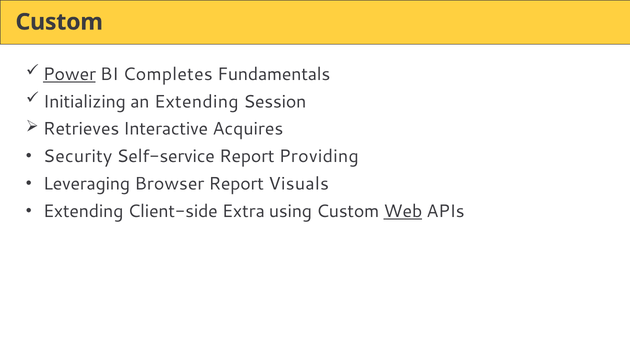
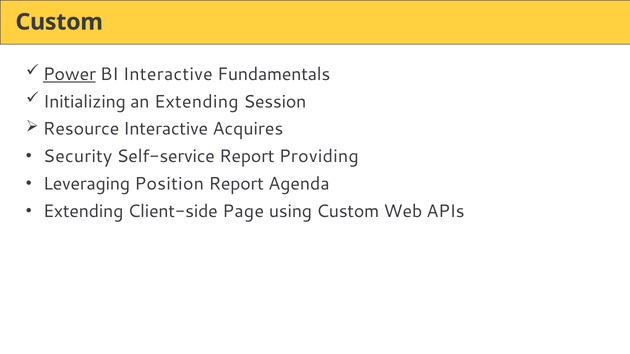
BI Completes: Completes -> Interactive (168, 74)
Retrieves: Retrieves -> Resource (81, 129)
Browser: Browser -> Position (169, 184)
Visuals: Visuals -> Agenda (299, 184)
Extra: Extra -> Page (243, 211)
Web underline: present -> none (403, 211)
